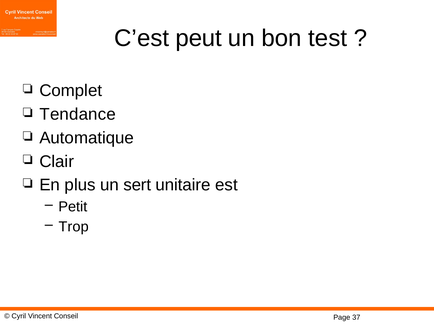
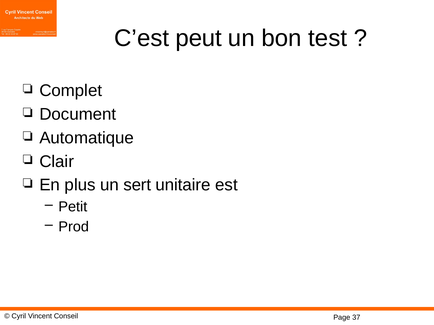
Tendance: Tendance -> Document (78, 114)
Trop: Trop -> Prod (74, 227)
